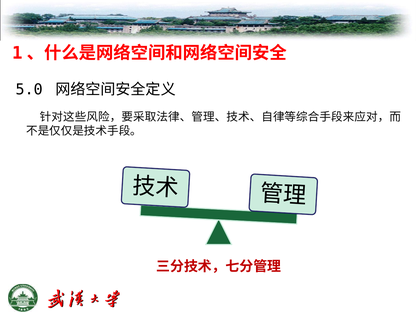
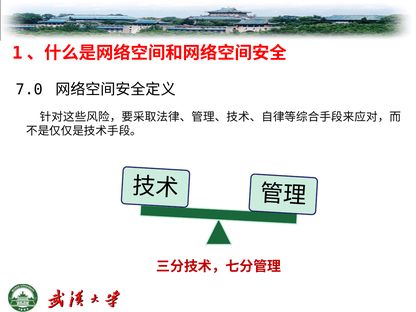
5.0: 5.0 -> 7.0 (29, 89)
